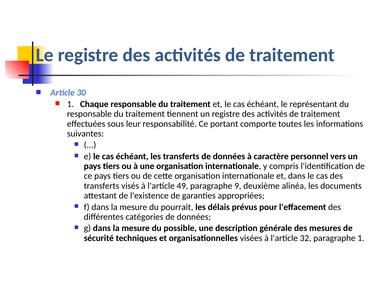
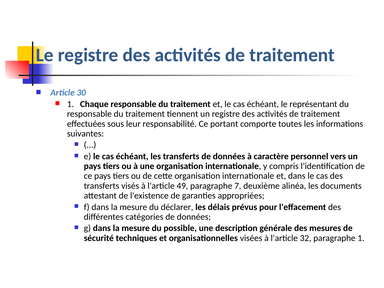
9: 9 -> 7 (238, 186)
pourrait: pourrait -> déclarer (177, 207)
